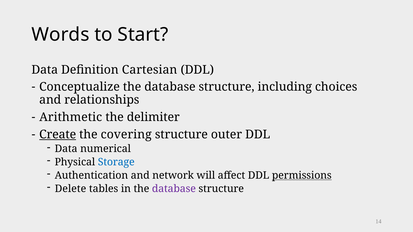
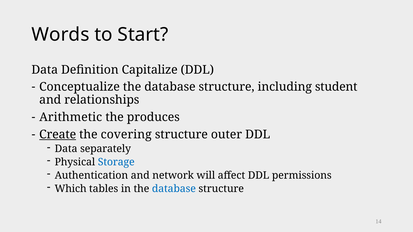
Cartesian: Cartesian -> Capitalize (150, 70)
choices: choices -> student (336, 87)
delimiter: delimiter -> produces (153, 117)
numerical: numerical -> separately (106, 149)
permissions underline: present -> none (302, 176)
Delete: Delete -> Which (71, 189)
database colour: purple -> blue (174, 189)
